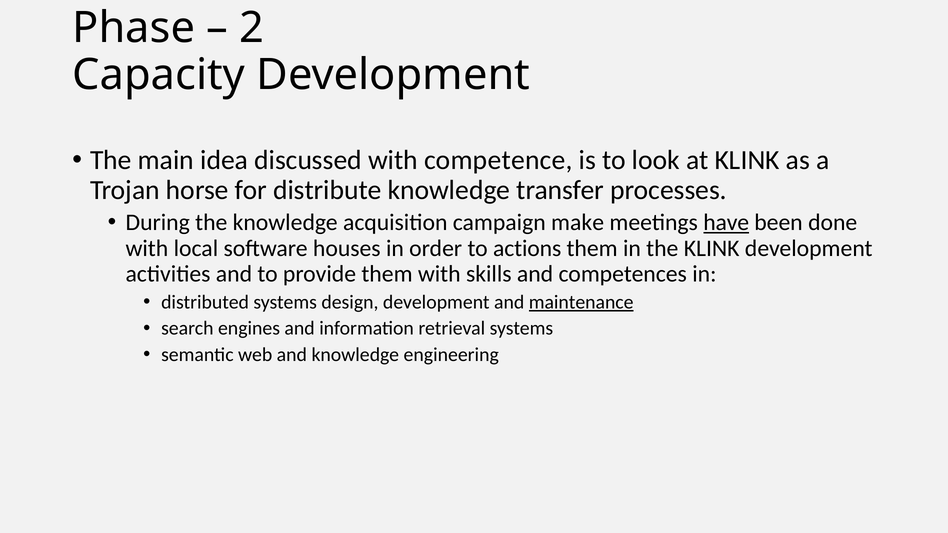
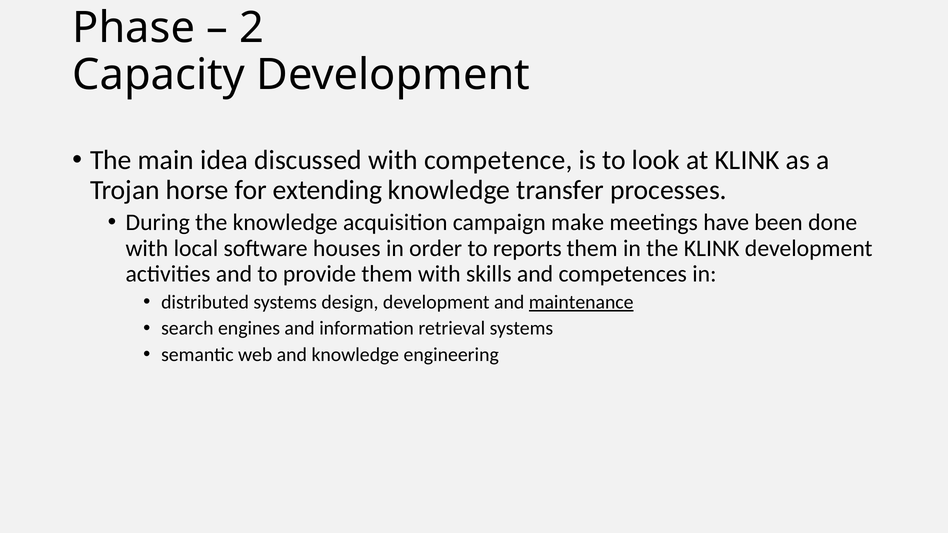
distribute: distribute -> extending (328, 190)
have underline: present -> none (726, 223)
actions: actions -> reports (527, 248)
